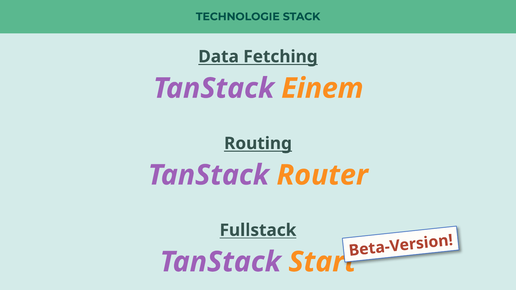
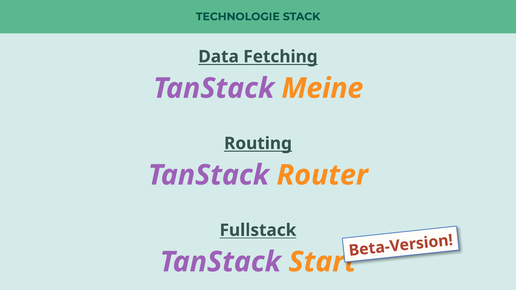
Einem: Einem -> Meine (322, 88)
